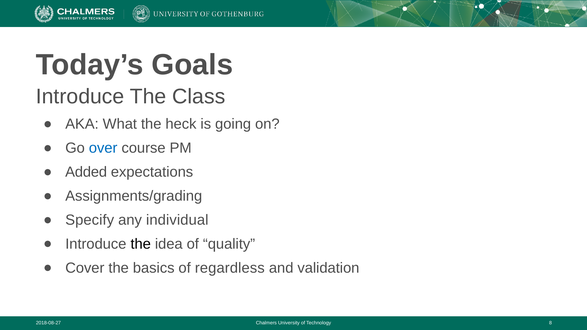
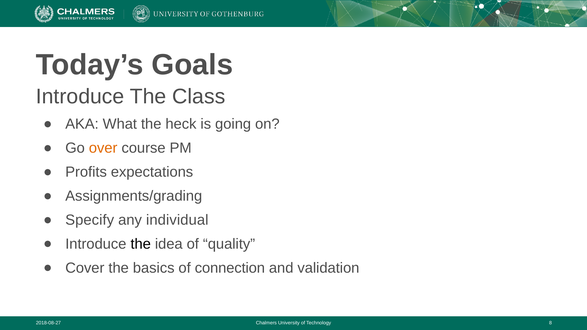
over colour: blue -> orange (103, 148)
Added: Added -> Profits (86, 172)
regardless: regardless -> connection (230, 268)
